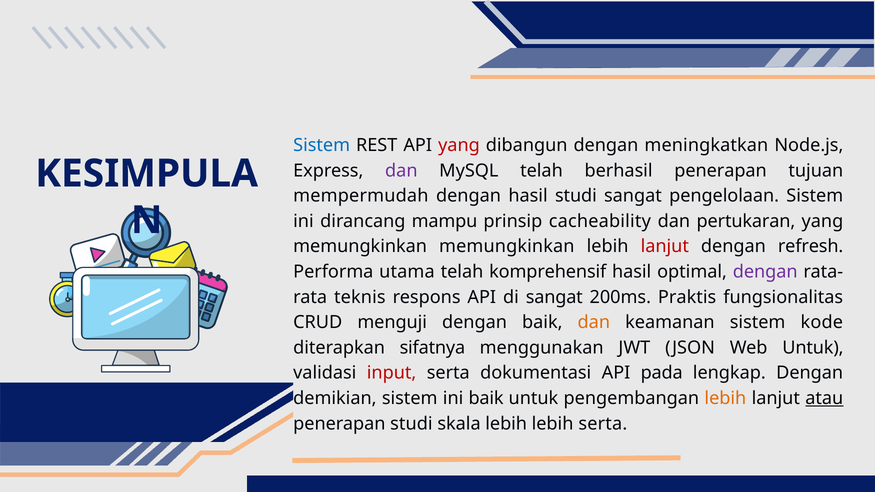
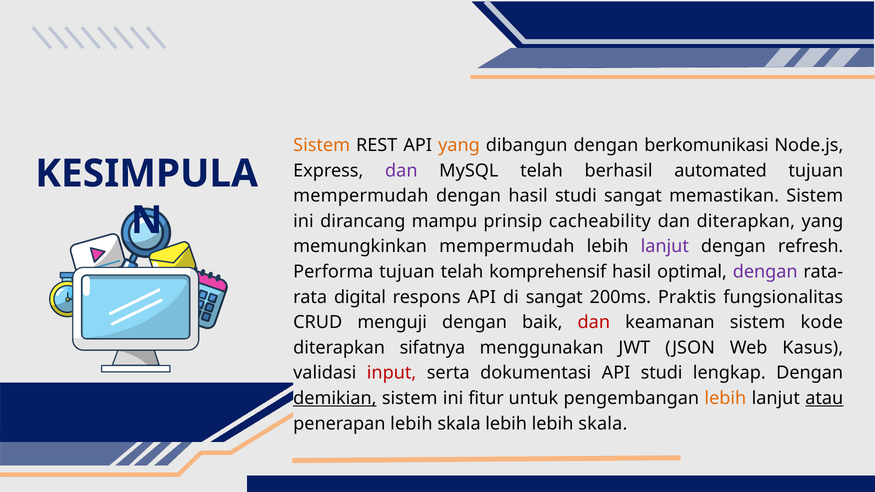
Sistem colour: blue -> orange (322, 145)
yang colour: red -> orange (459, 145)
meningkatkan: meningkatkan -> berkomunikasi (707, 145)
berhasil penerapan: penerapan -> automated (721, 171)
pengelolaan: pengelolaan -> memastikan (724, 196)
dan pertukaran: pertukaran -> diterapkan (746, 221)
memungkinkan memungkinkan: memungkinkan -> mempermudah (507, 247)
lanjut colour: red -> purple (665, 247)
Performa utama: utama -> tujuan (407, 272)
teknis: teknis -> digital (360, 297)
dan colour: orange -> red (594, 323)
Web Untuk: Untuk -> Kasus (813, 348)
API pada: pada -> studi (662, 373)
demikian underline: none -> present (335, 398)
ini baik: baik -> fitur (486, 398)
penerapan studi: studi -> lebih (411, 424)
serta: serta -> skala (603, 424)
